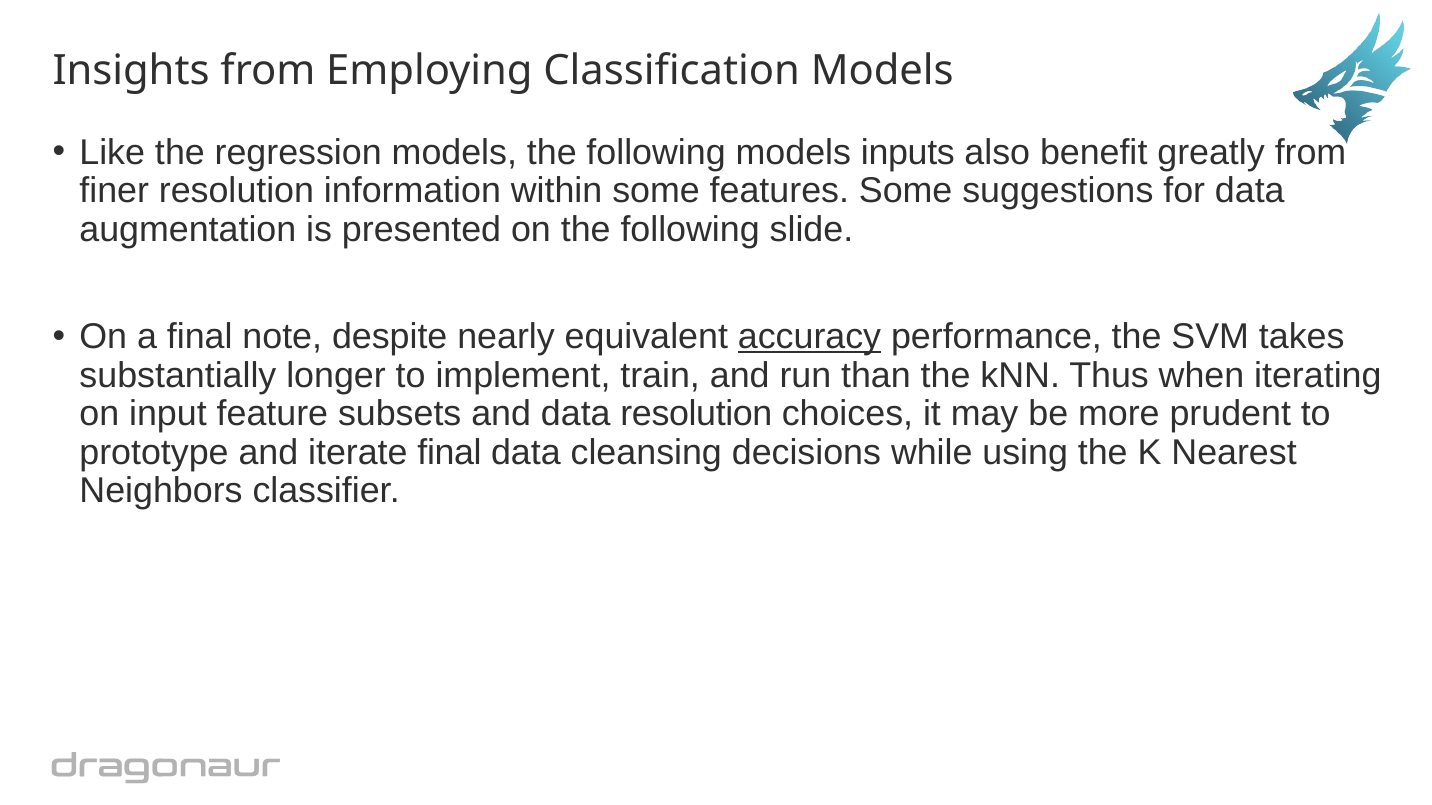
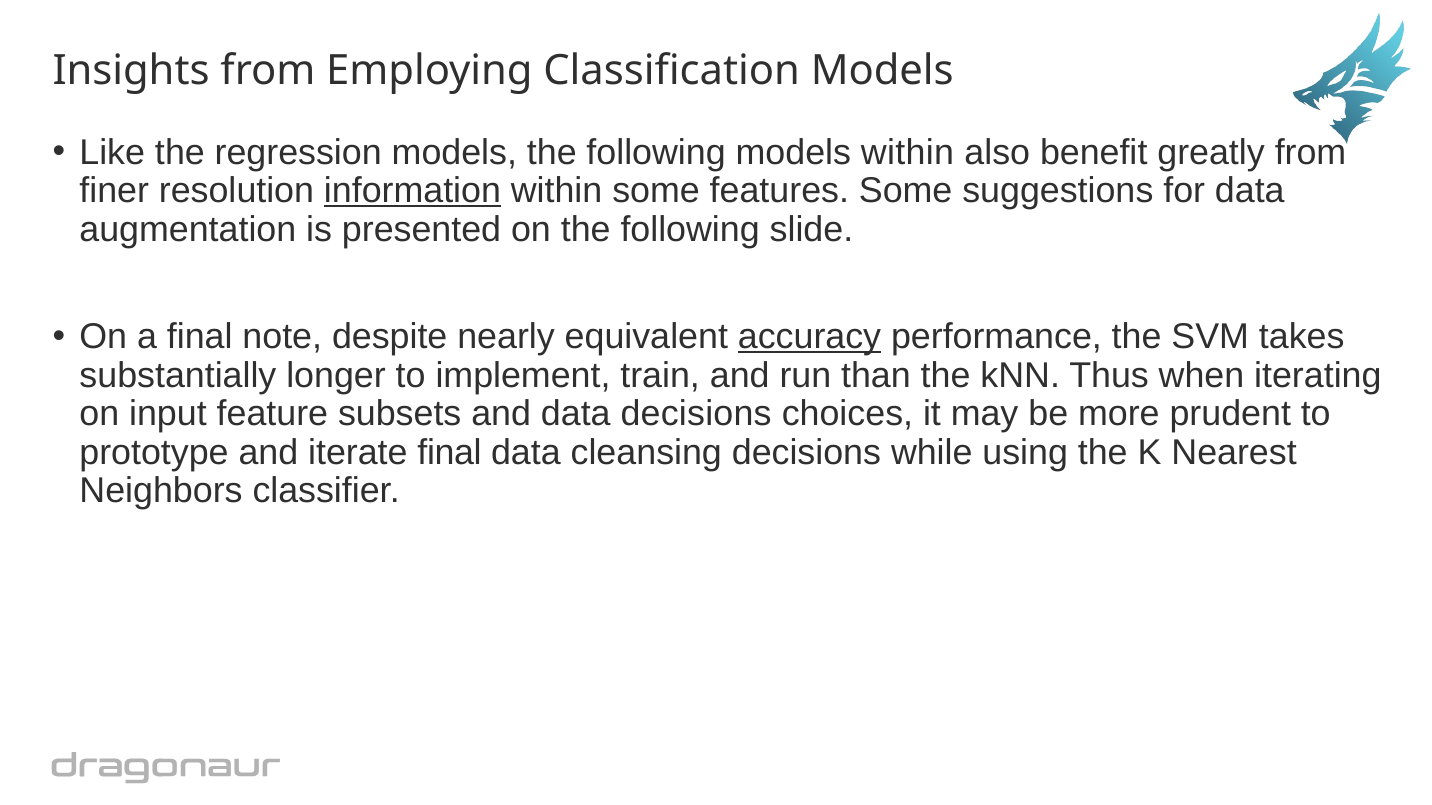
models inputs: inputs -> within (908, 152)
information underline: none -> present (412, 191)
data resolution: resolution -> decisions (696, 414)
